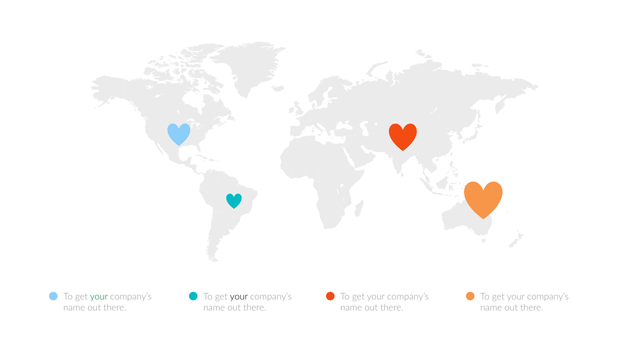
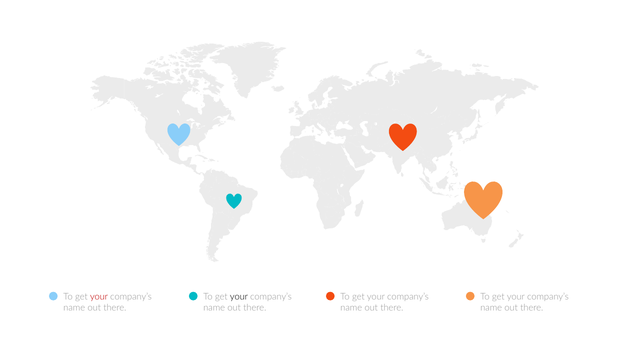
your colour: green -> red (99, 296)
